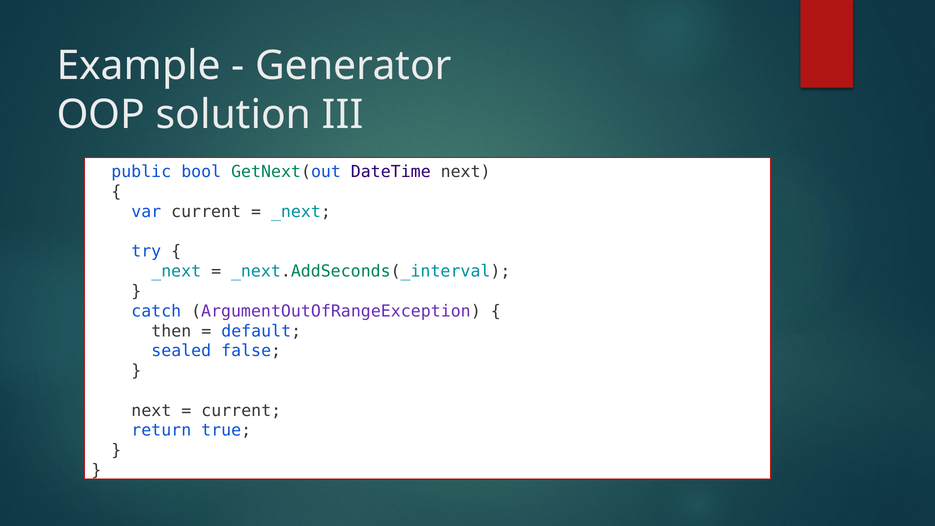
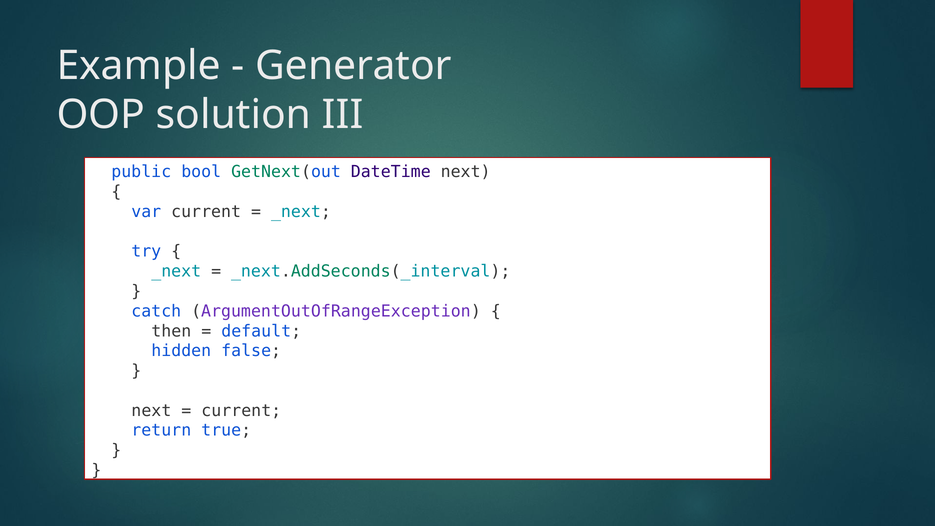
sealed: sealed -> hidden (181, 351)
